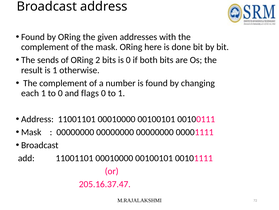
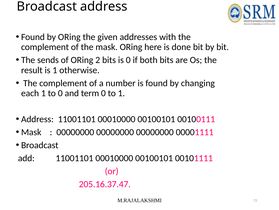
flags: flags -> term (90, 93)
